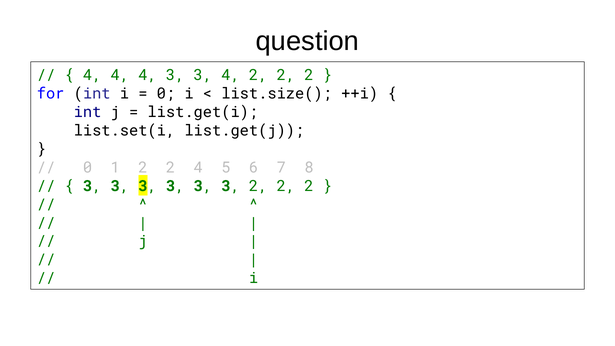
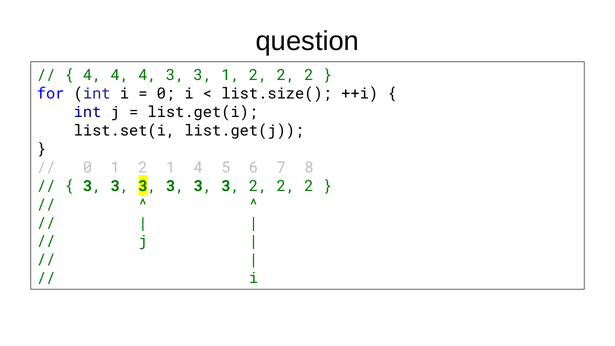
3 4: 4 -> 1 (231, 75)
2: 2 -> 1 (171, 168)
